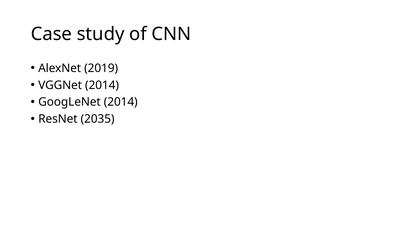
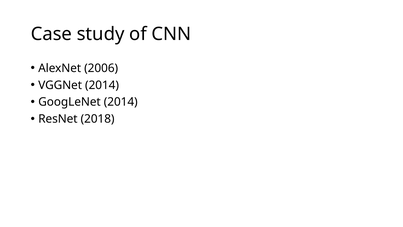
2019: 2019 -> 2006 (101, 68)
2035: 2035 -> 2018 (98, 119)
